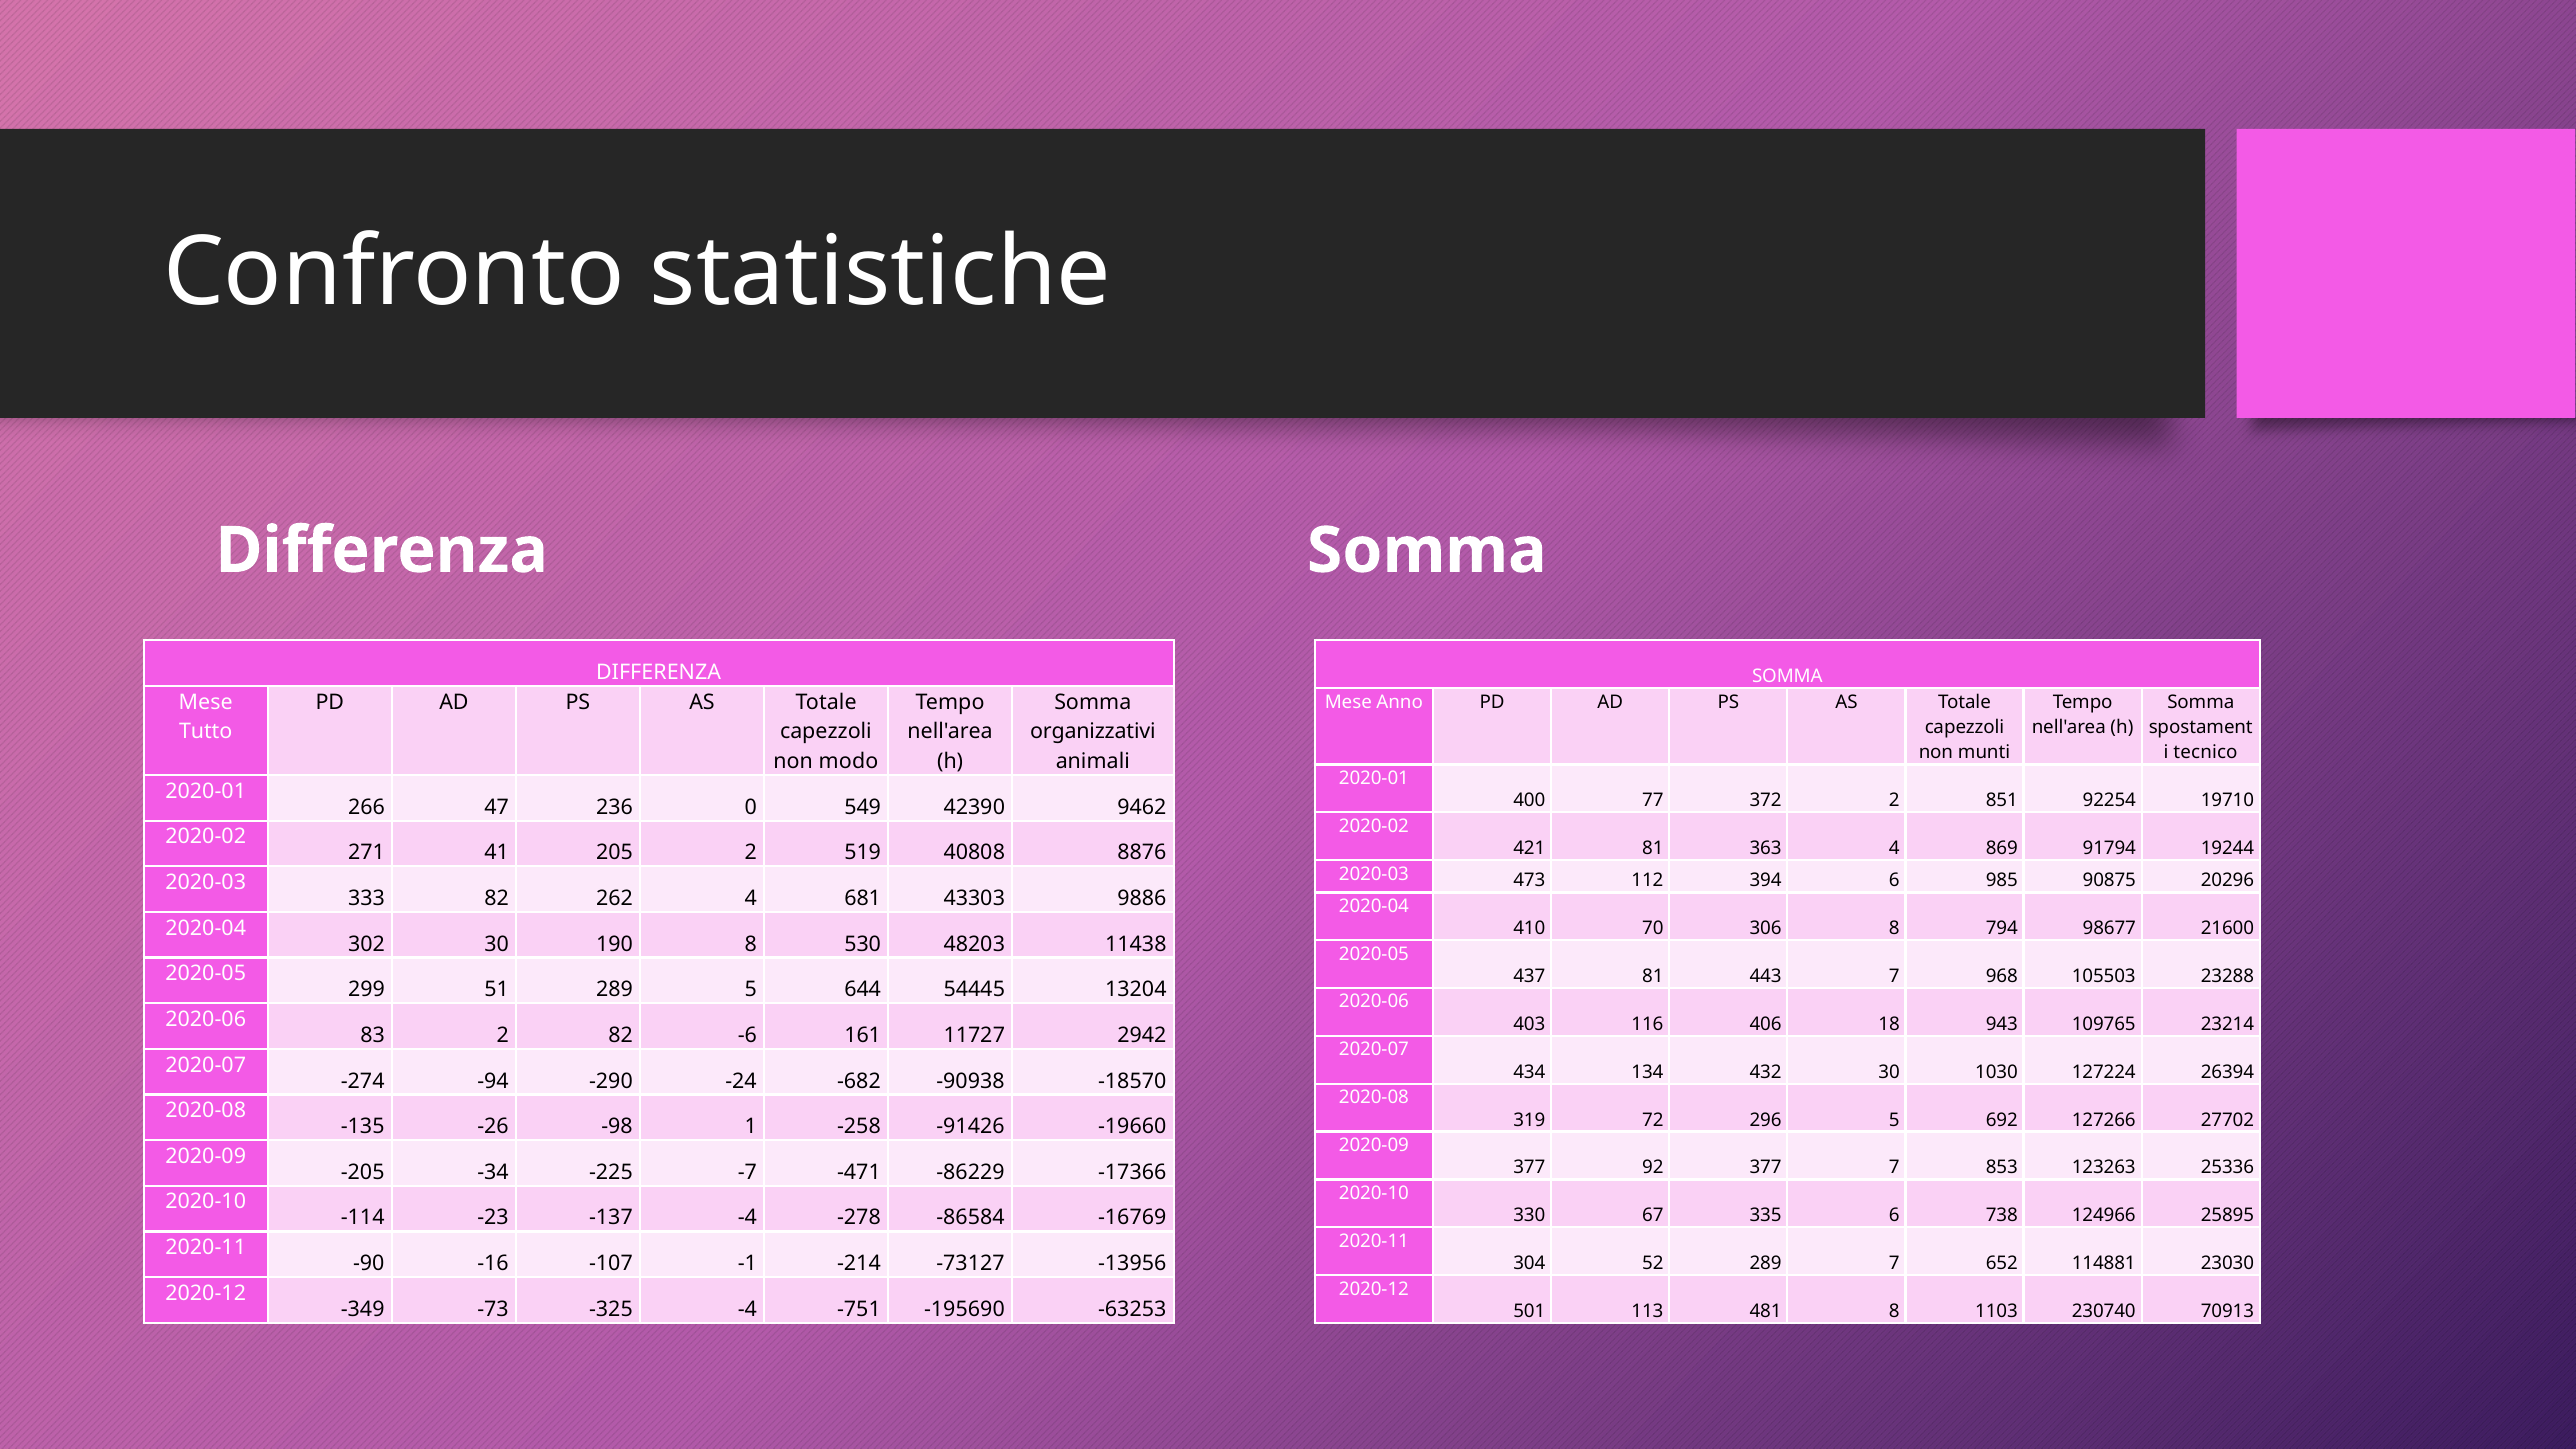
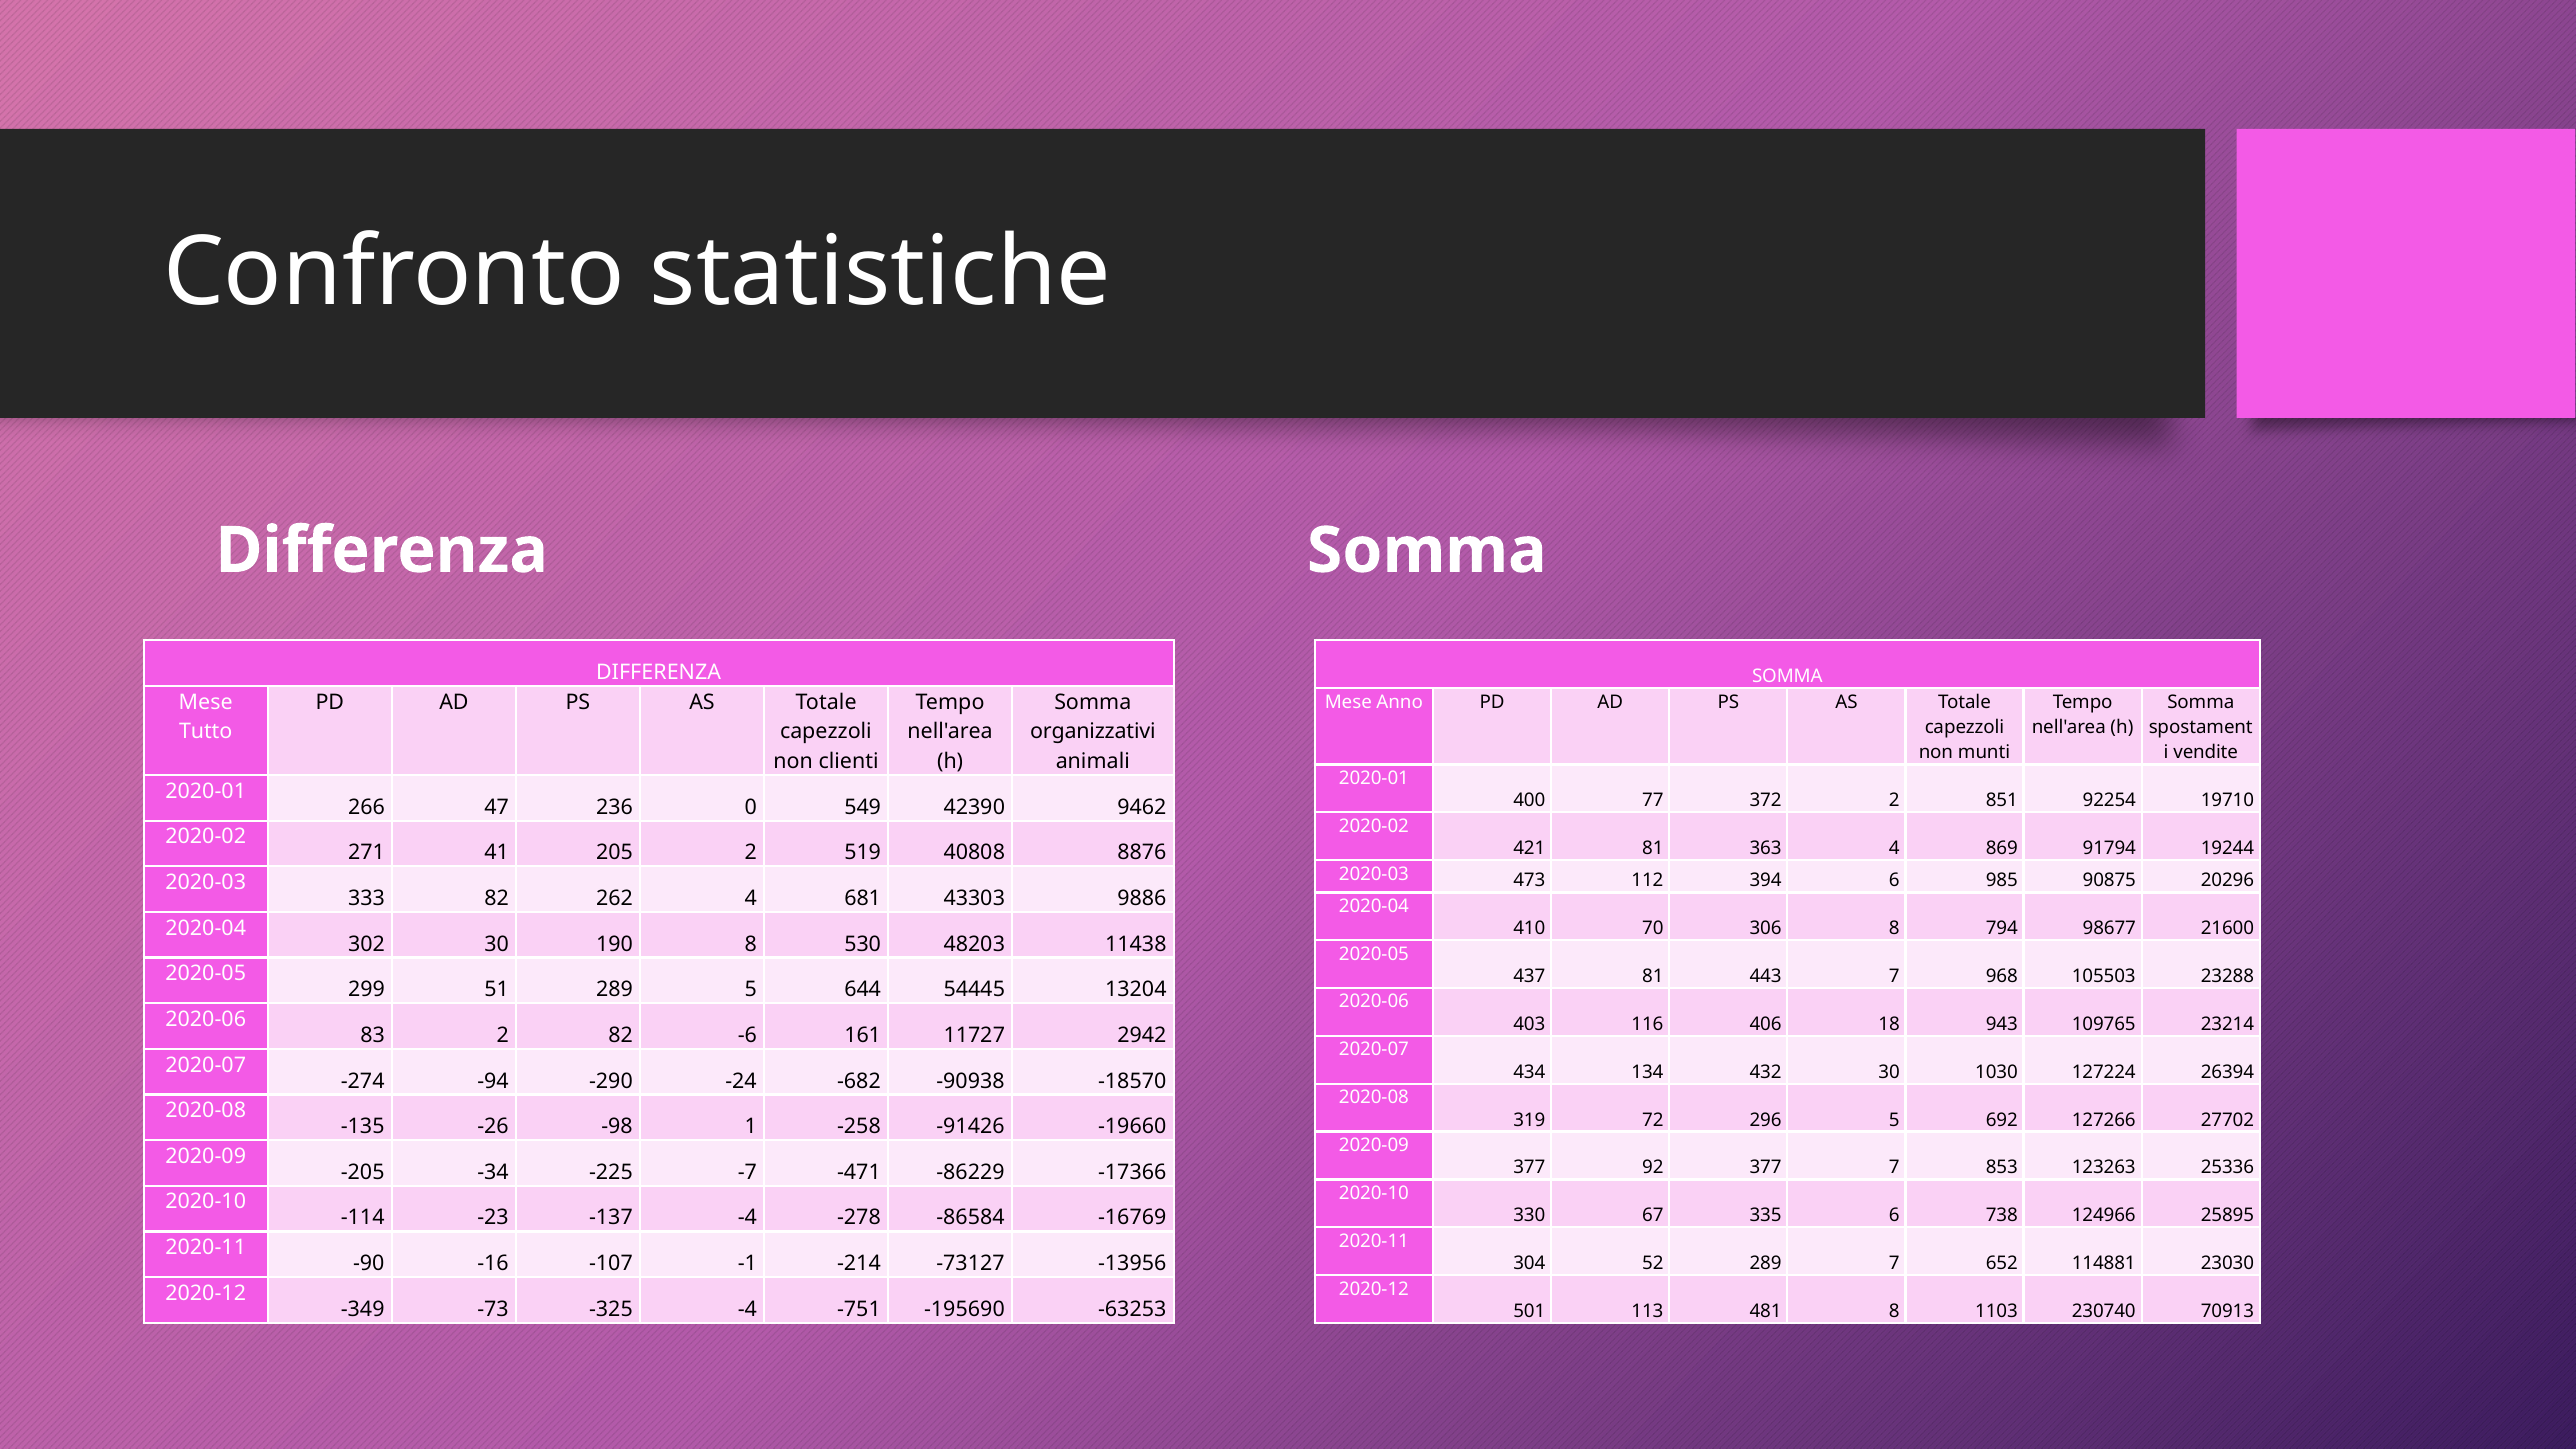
tecnico: tecnico -> vendite (2206, 753)
modo: modo -> clienti (849, 761)
